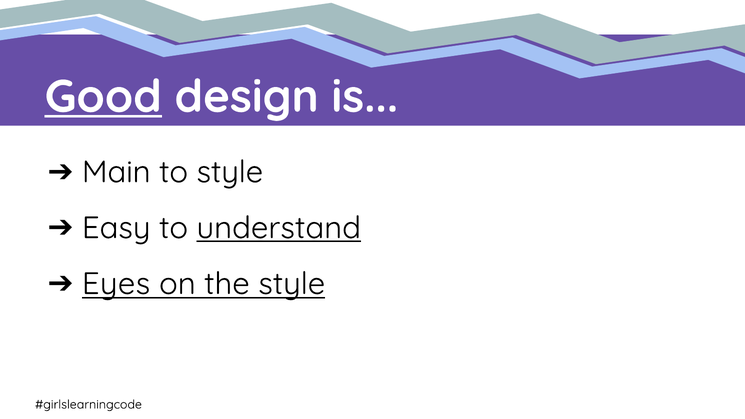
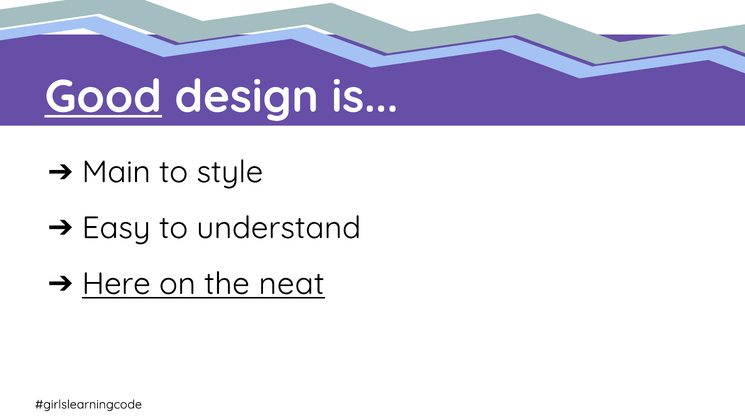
understand underline: present -> none (279, 228)
Eyes: Eyes -> Here (116, 284)
the style: style -> neat (292, 284)
